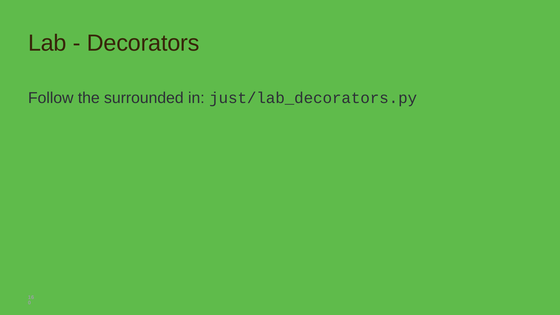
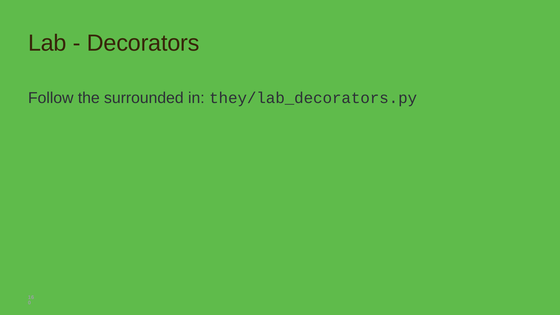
just/lab_decorators.py: just/lab_decorators.py -> they/lab_decorators.py (313, 98)
